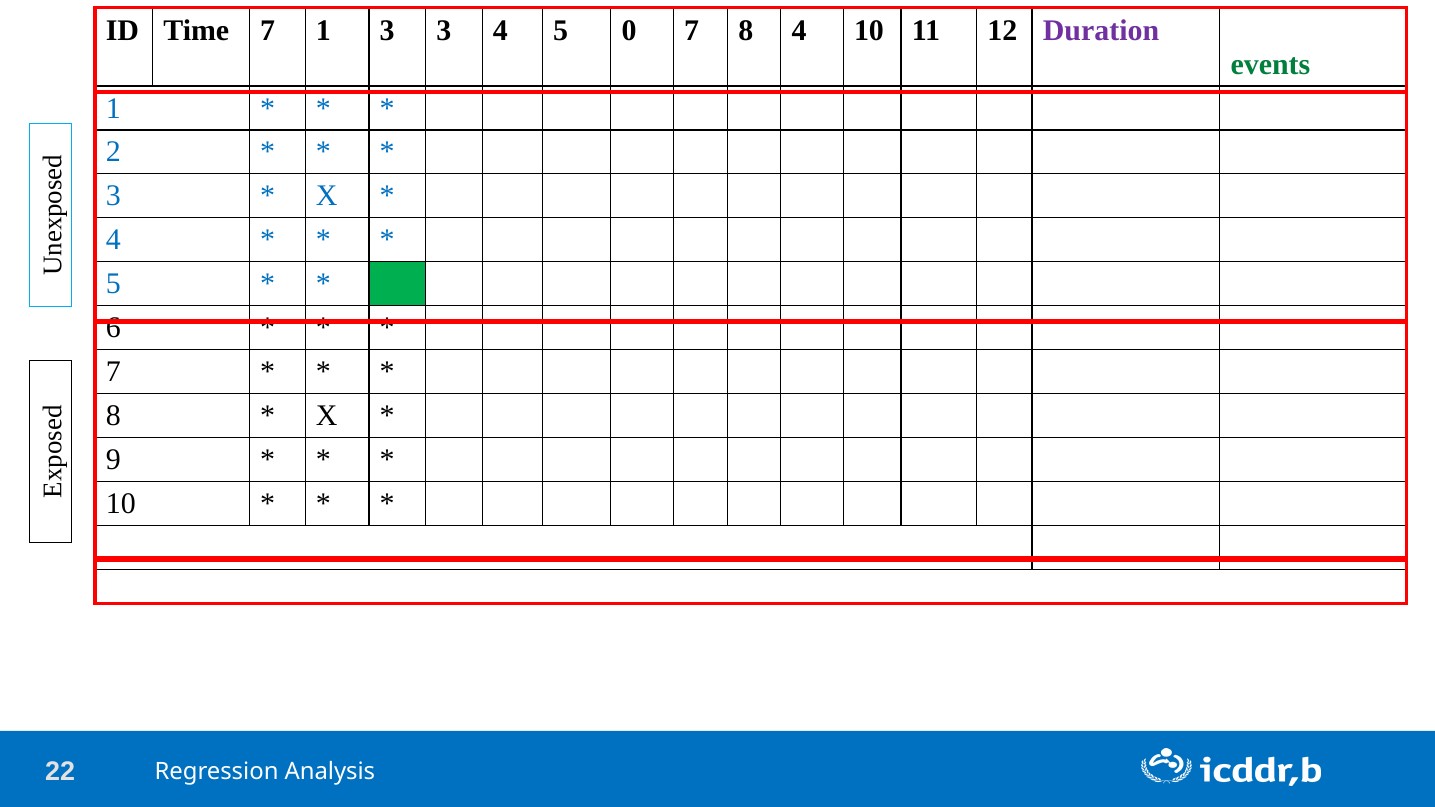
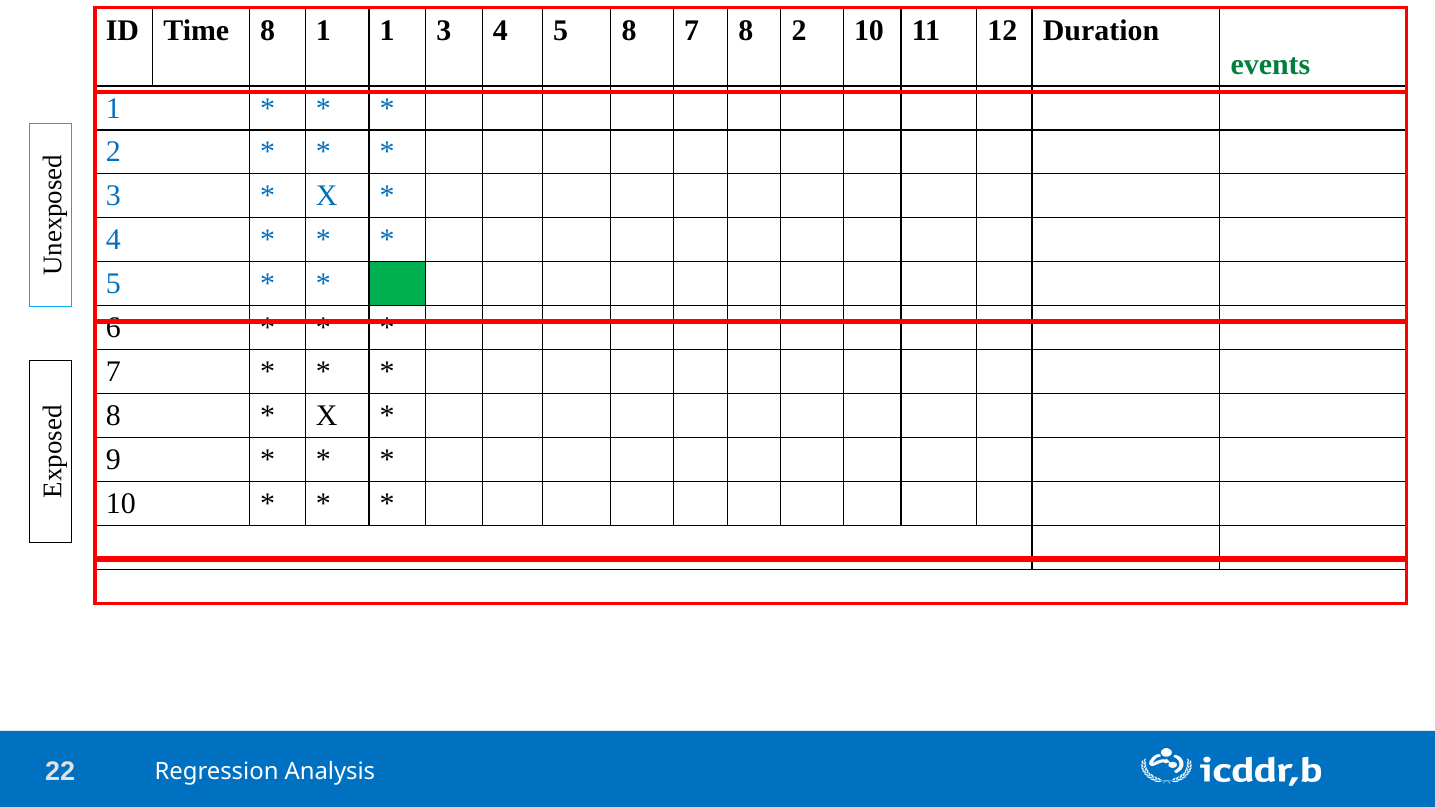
Time 7: 7 -> 8 (268, 31)
3: 3 -> 1 (387, 31)
5 0: 0 -> 8 (629, 31)
8 4: 4 -> 2 (799, 31)
Duration colour: purple -> black (1101, 31)
